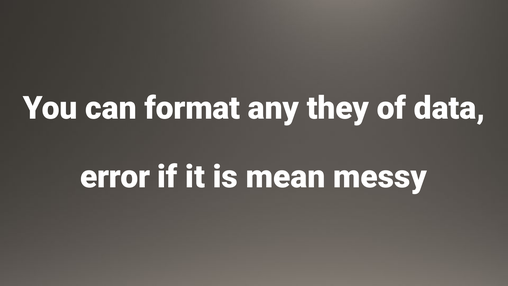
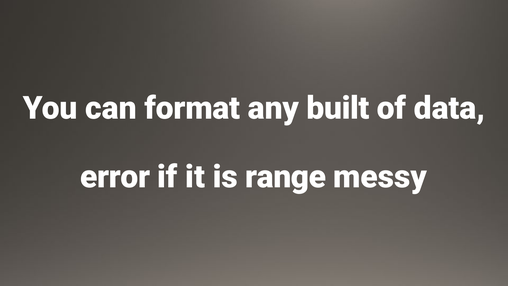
they: they -> built (338, 108)
mean: mean -> range (286, 177)
